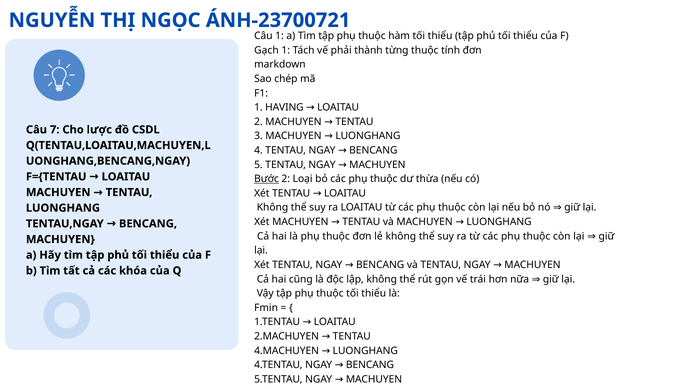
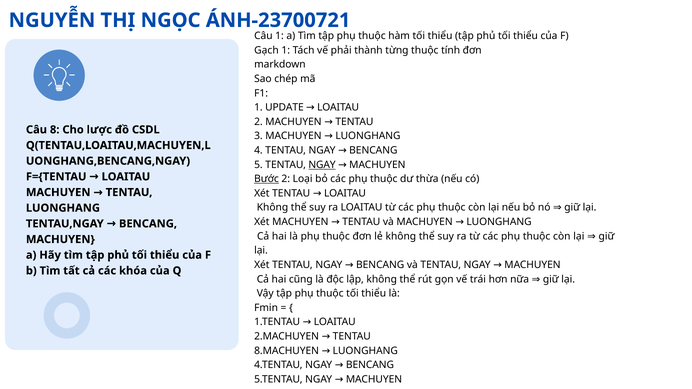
HAVING: HAVING -> UPDATE (284, 108)
7: 7 -> 8 (55, 130)
NGAY underline: none -> present (322, 165)
4.MACHUYEN: 4.MACHUYEN -> 8.MACHUYEN (287, 351)
